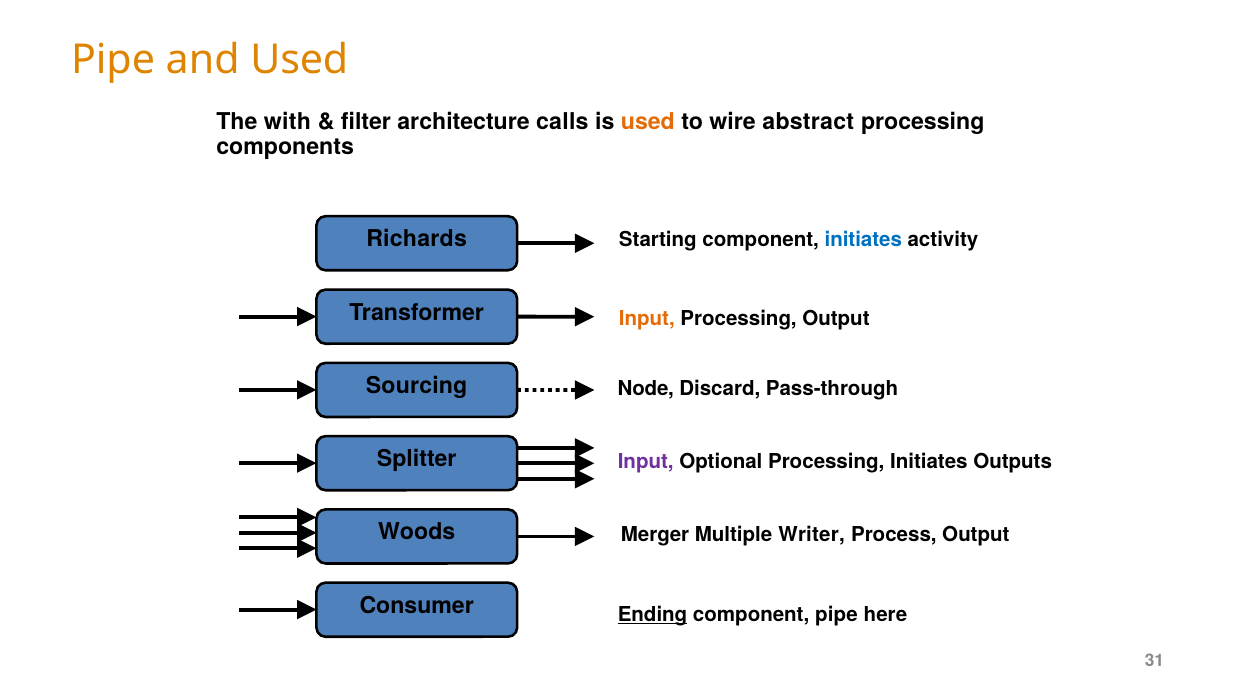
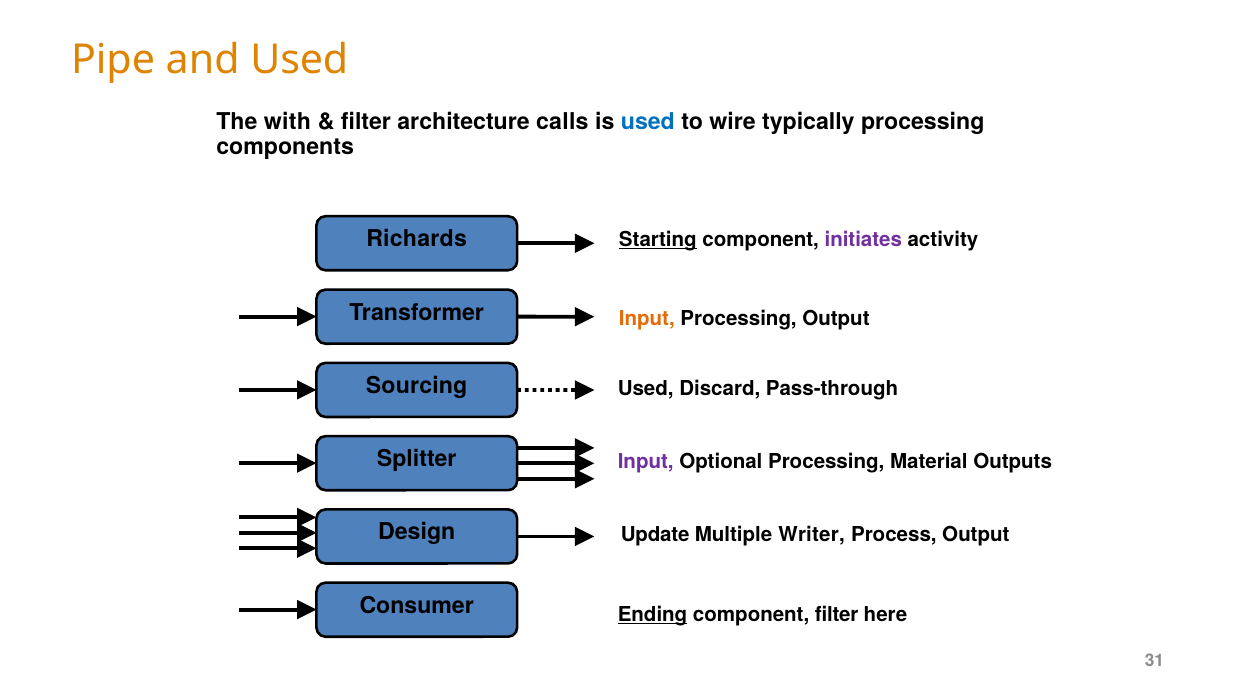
used colour: orange -> blue (648, 121)
abstract: abstract -> typically (808, 121)
Starting underline: none -> present (658, 239)
initiates colour: blue -> purple (863, 239)
Node: Node -> Used (646, 388)
Processing Initiates: Initiates -> Material (929, 461)
Woods: Woods -> Design (417, 532)
Merger: Merger -> Update (655, 535)
component pipe: pipe -> filter (837, 615)
